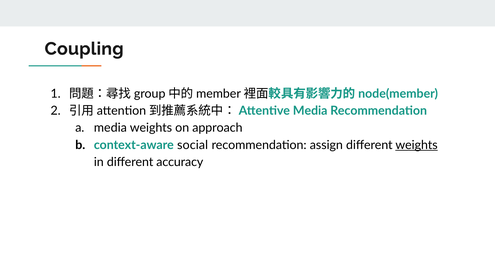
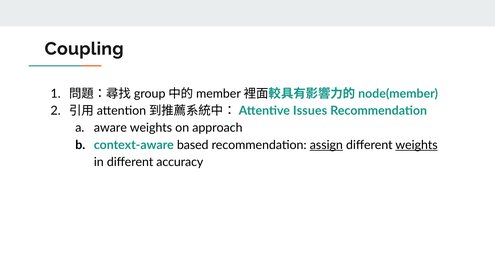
Media: Media -> Issues (310, 111)
media: media -> aware (110, 128)
social: social -> based (193, 145)
assign underline: none -> present (326, 145)
